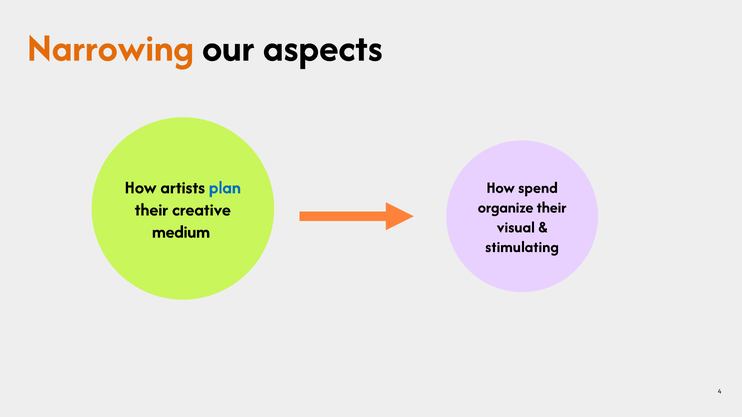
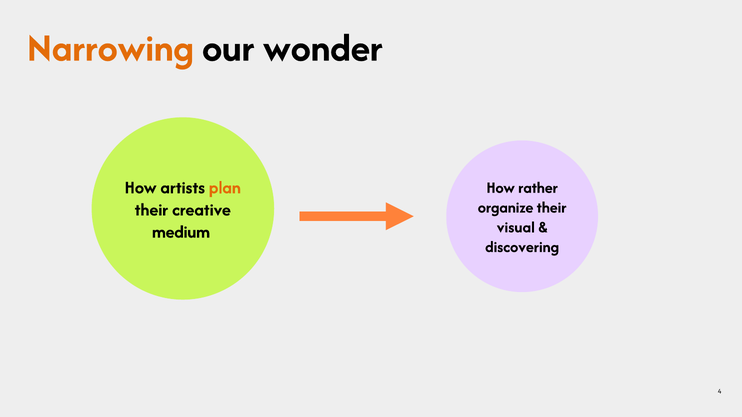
aspects: aspects -> wonder (323, 47)
plan colour: blue -> orange (225, 187)
spend: spend -> rather (538, 188)
stimulating: stimulating -> discovering (522, 247)
